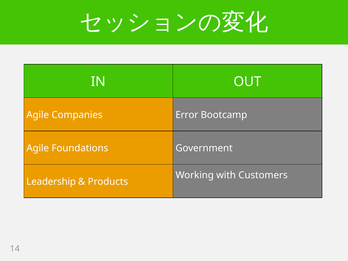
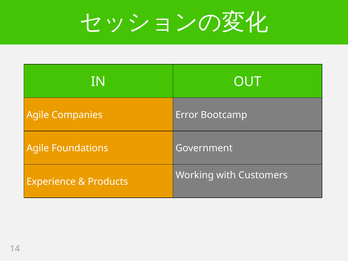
Leadership: Leadership -> Experience (51, 182)
